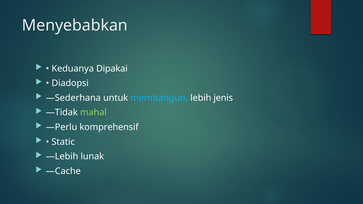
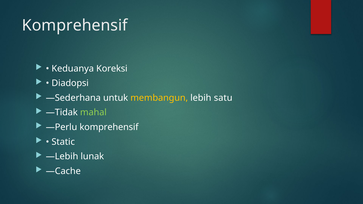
Menyebabkan: Menyebabkan -> Komprehensif (75, 25)
Dipakai: Dipakai -> Koreksi (112, 69)
membangun colour: light blue -> yellow (159, 98)
jenis: jenis -> satu (223, 98)
